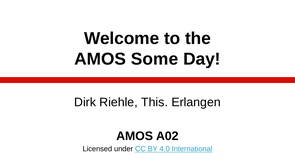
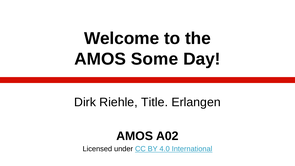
This: This -> Title (155, 102)
